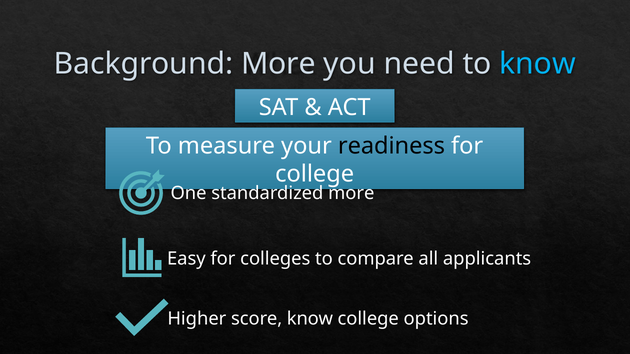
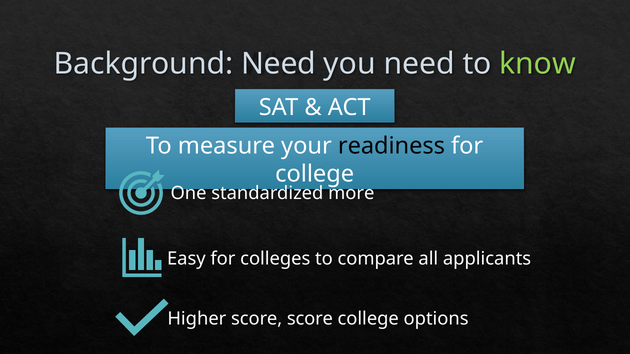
Background More: More -> Need (279, 64)
know colour: light blue -> light green (538, 64)
score know: know -> score (310, 319)
